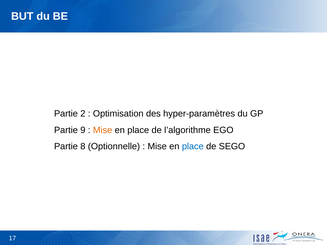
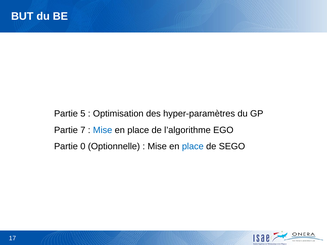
2: 2 -> 5 (83, 114)
9: 9 -> 7 (83, 130)
Mise colour: orange -> blue (103, 130)
8: 8 -> 0 (83, 147)
